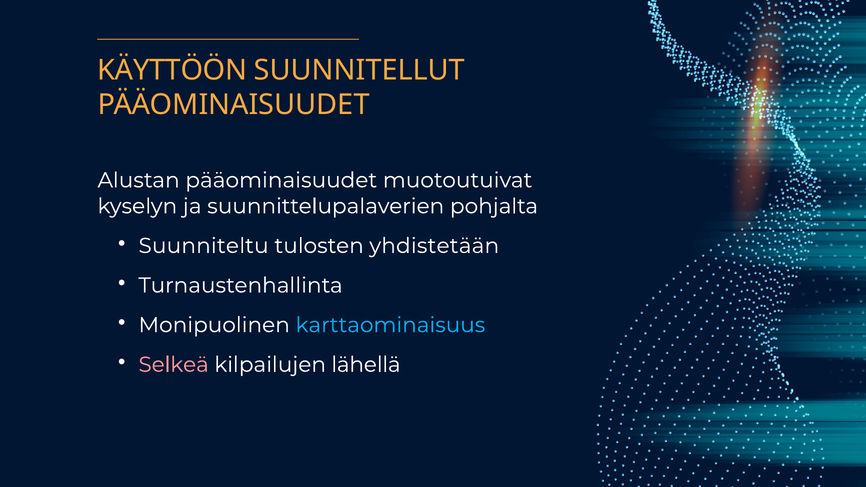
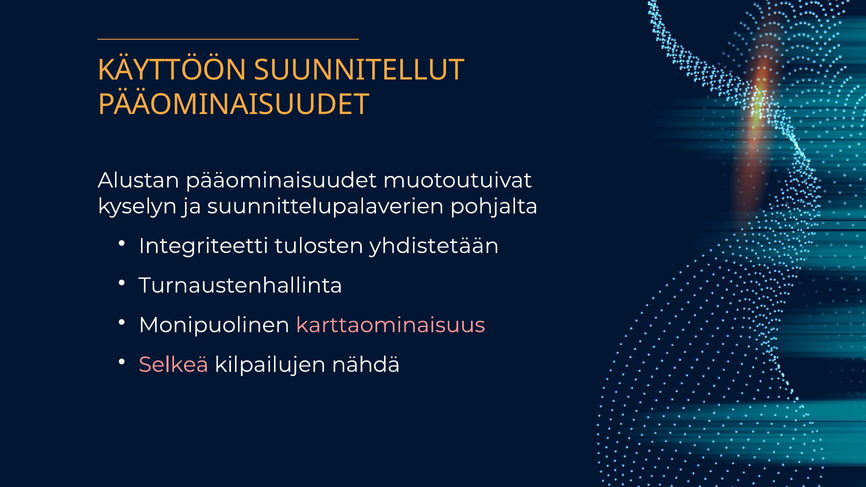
Suunniteltu: Suunniteltu -> Integriteetti (204, 246)
karttaominaisuus colour: light blue -> pink (390, 325)
lähellä: lähellä -> nähdä (366, 365)
